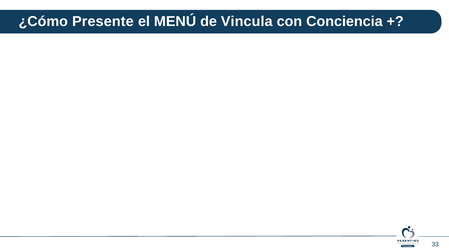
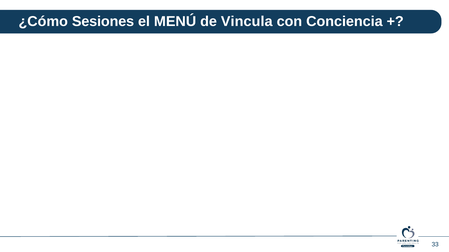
Presente: Presente -> Sesiones (103, 22)
